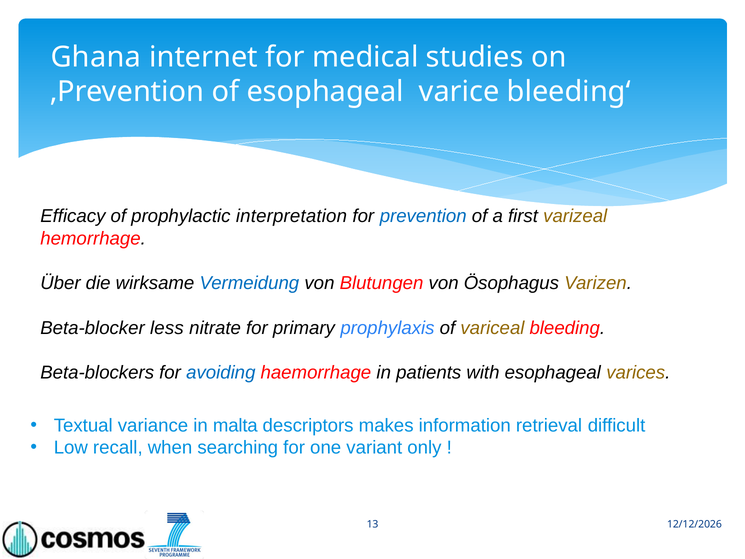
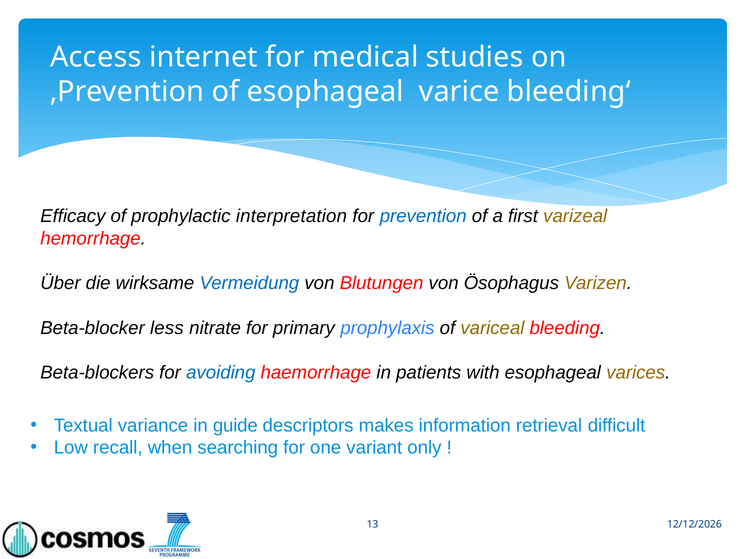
Ghana: Ghana -> Access (96, 57)
malta: malta -> guide (235, 425)
